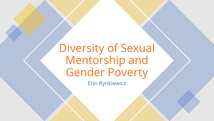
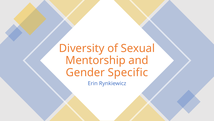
Poverty: Poverty -> Specific (128, 72)
